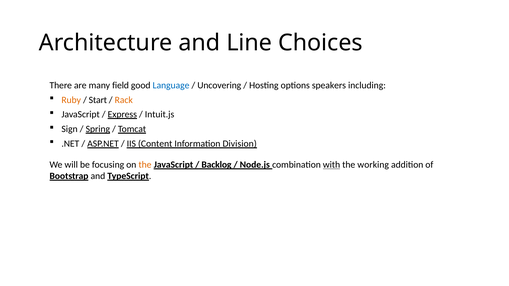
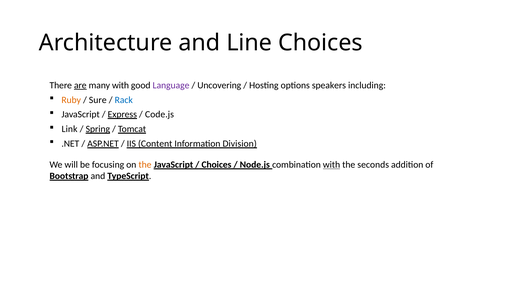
are underline: none -> present (80, 85)
many field: field -> with (121, 85)
Language colour: blue -> purple (171, 85)
Start: Start -> Sure (98, 100)
Rack colour: orange -> blue (124, 100)
Intuit.js: Intuit.js -> Code.js (160, 115)
Sign: Sign -> Link (70, 129)
Backlog: Backlog -> Choices (216, 165)
working: working -> seconds (373, 165)
